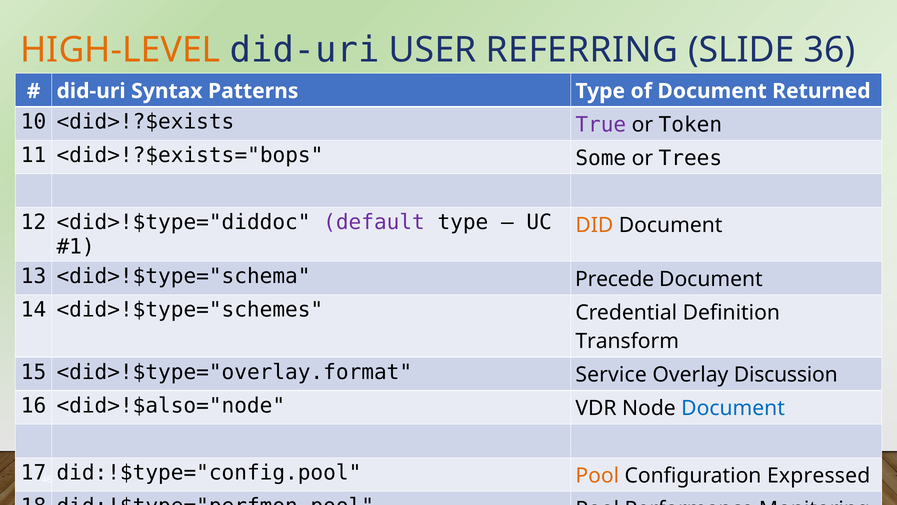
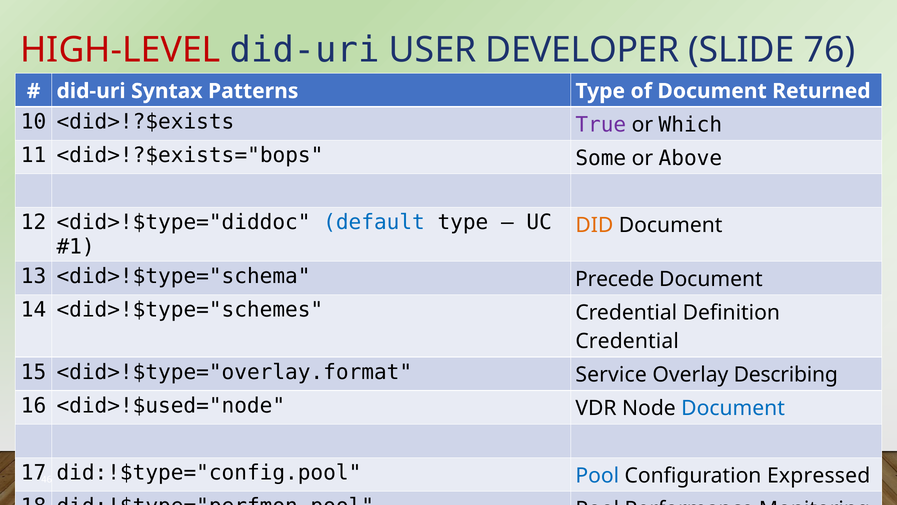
HIGH-LEVEL colour: orange -> red (120, 50)
REFERRING: REFERRING -> DEVELOPER (582, 50)
36: 36 -> 76 (830, 50)
Token: Token -> Which (690, 125)
Trees: Trees -> Above (690, 158)
default colour: purple -> blue (374, 222)
Transform: Transform -> Credential (627, 341)
Discussion: Discussion -> Describing (786, 375)
<did>!$also="node: <did>!$also="node -> <did>!$used="node (171, 405)
Pool colour: orange -> blue (597, 475)
